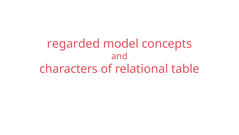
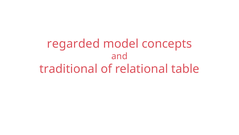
characters: characters -> traditional (69, 69)
